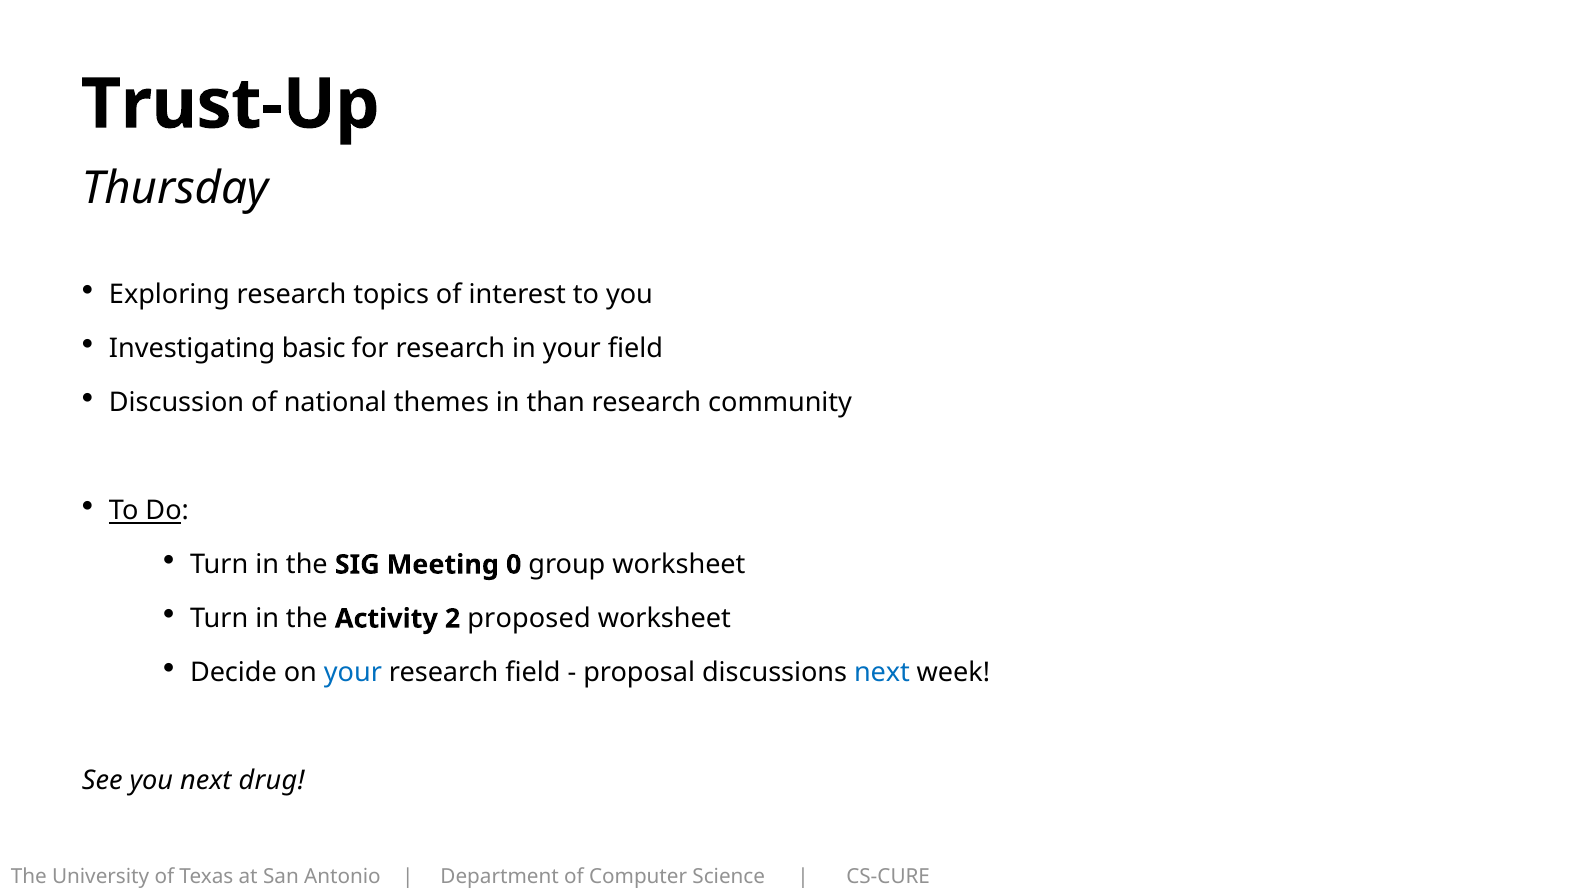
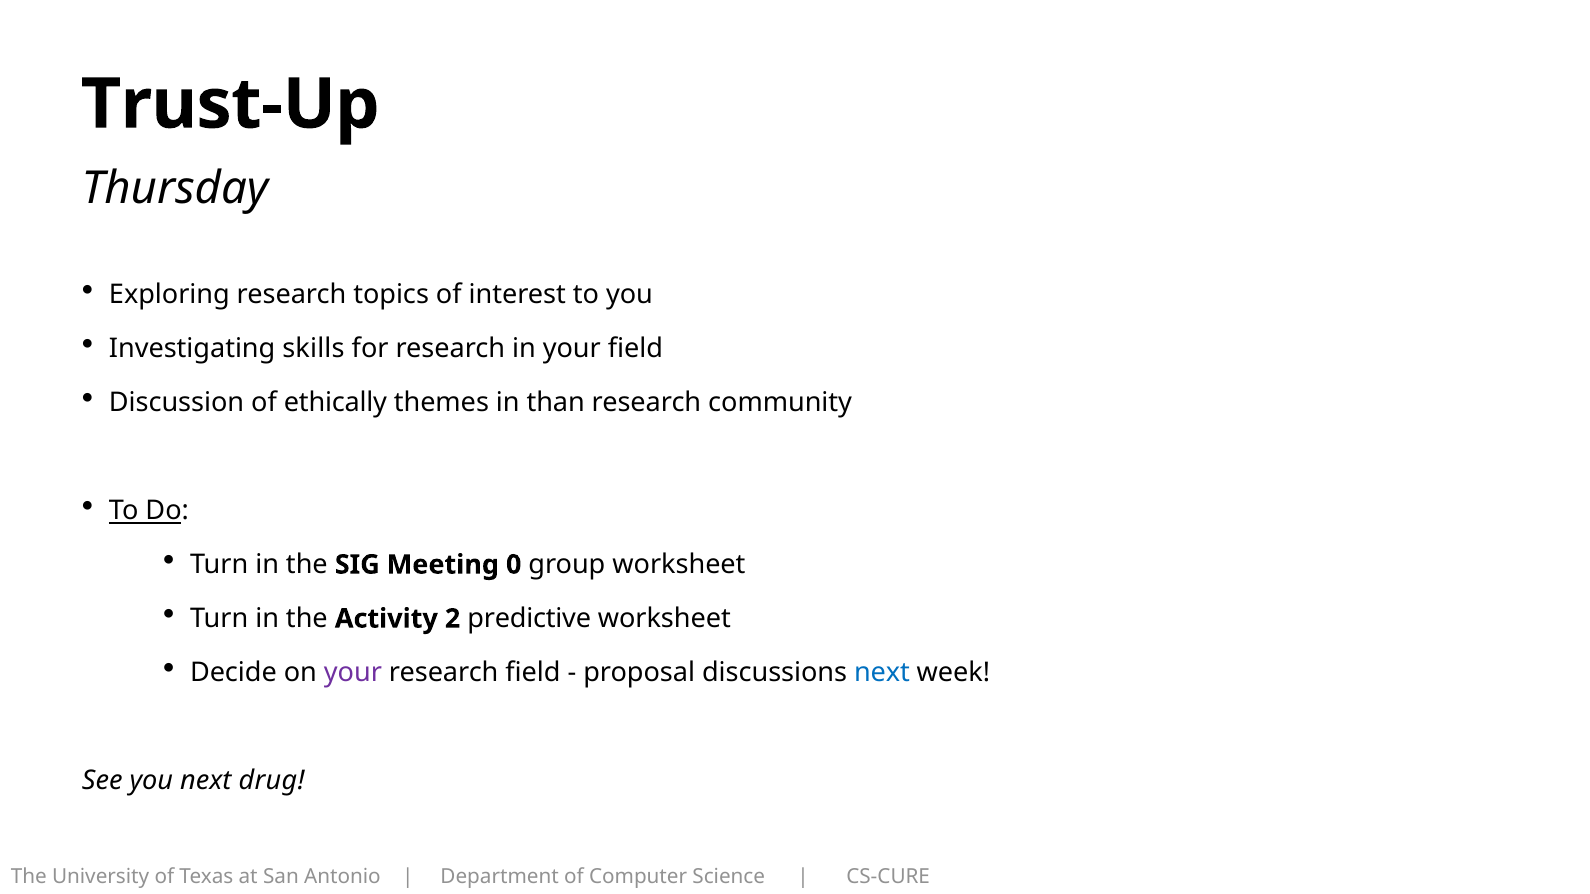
basic: basic -> skills (313, 349)
national: national -> ethically (335, 403)
proposed: proposed -> predictive (529, 619)
your colour: blue -> purple (353, 673)
